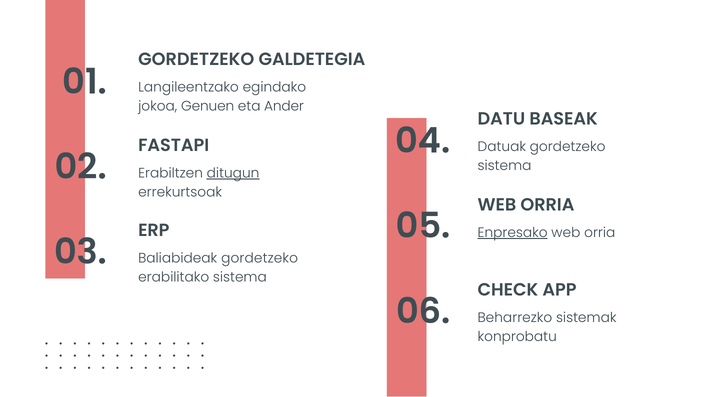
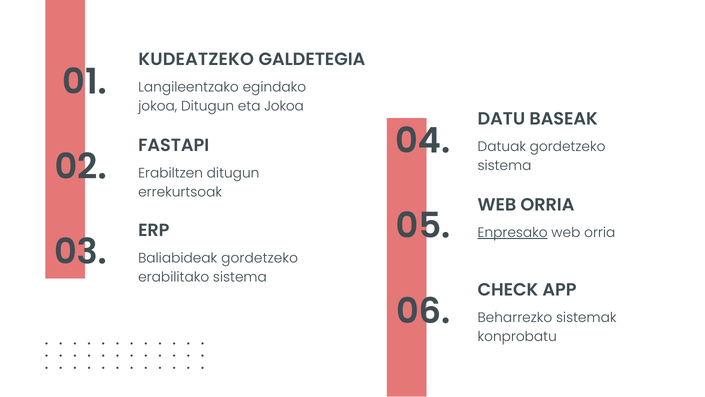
GORDETZEKO: GORDETZEKO -> KUDEATZEKO (196, 59)
jokoa Genuen: Genuen -> Ditugun (208, 106)
eta Ander: Ander -> Jokoa (284, 106)
ditugun underline: present -> none (233, 173)
